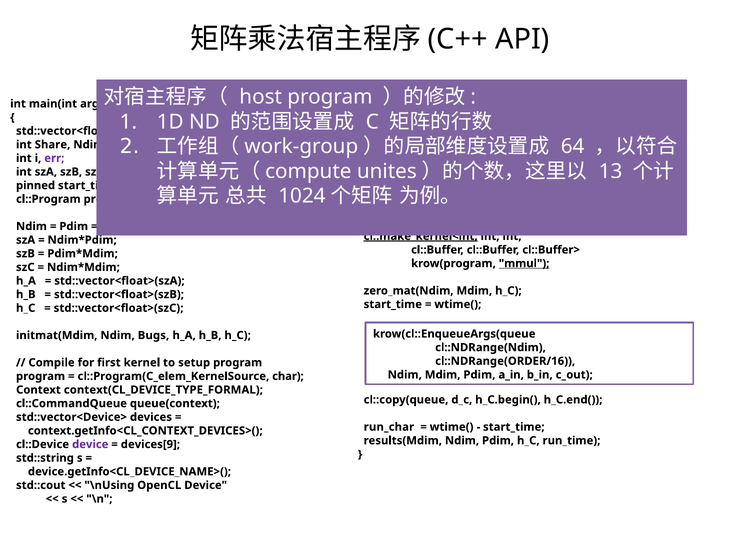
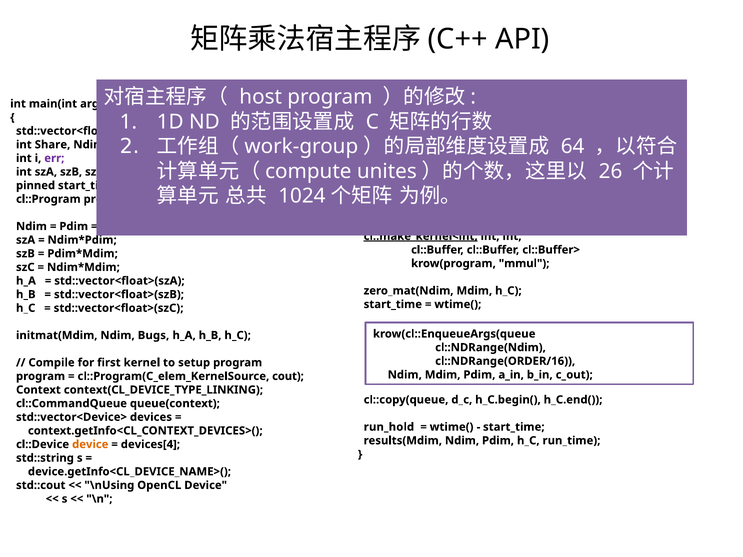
13: 13 -> 26 (611, 171)
mmul underline: present -> none (524, 264)
cl::Program(C_elem_KernelSource char: char -> cout (288, 376)
context(CL_DEVICE_TYPE_FORMAL: context(CL_DEVICE_TYPE_FORMAL -> context(CL_DEVICE_TYPE_LINKING (163, 390)
run_char: run_char -> run_hold (389, 427)
device colour: purple -> orange (90, 445)
devices[9: devices[9 -> devices[4 (150, 445)
